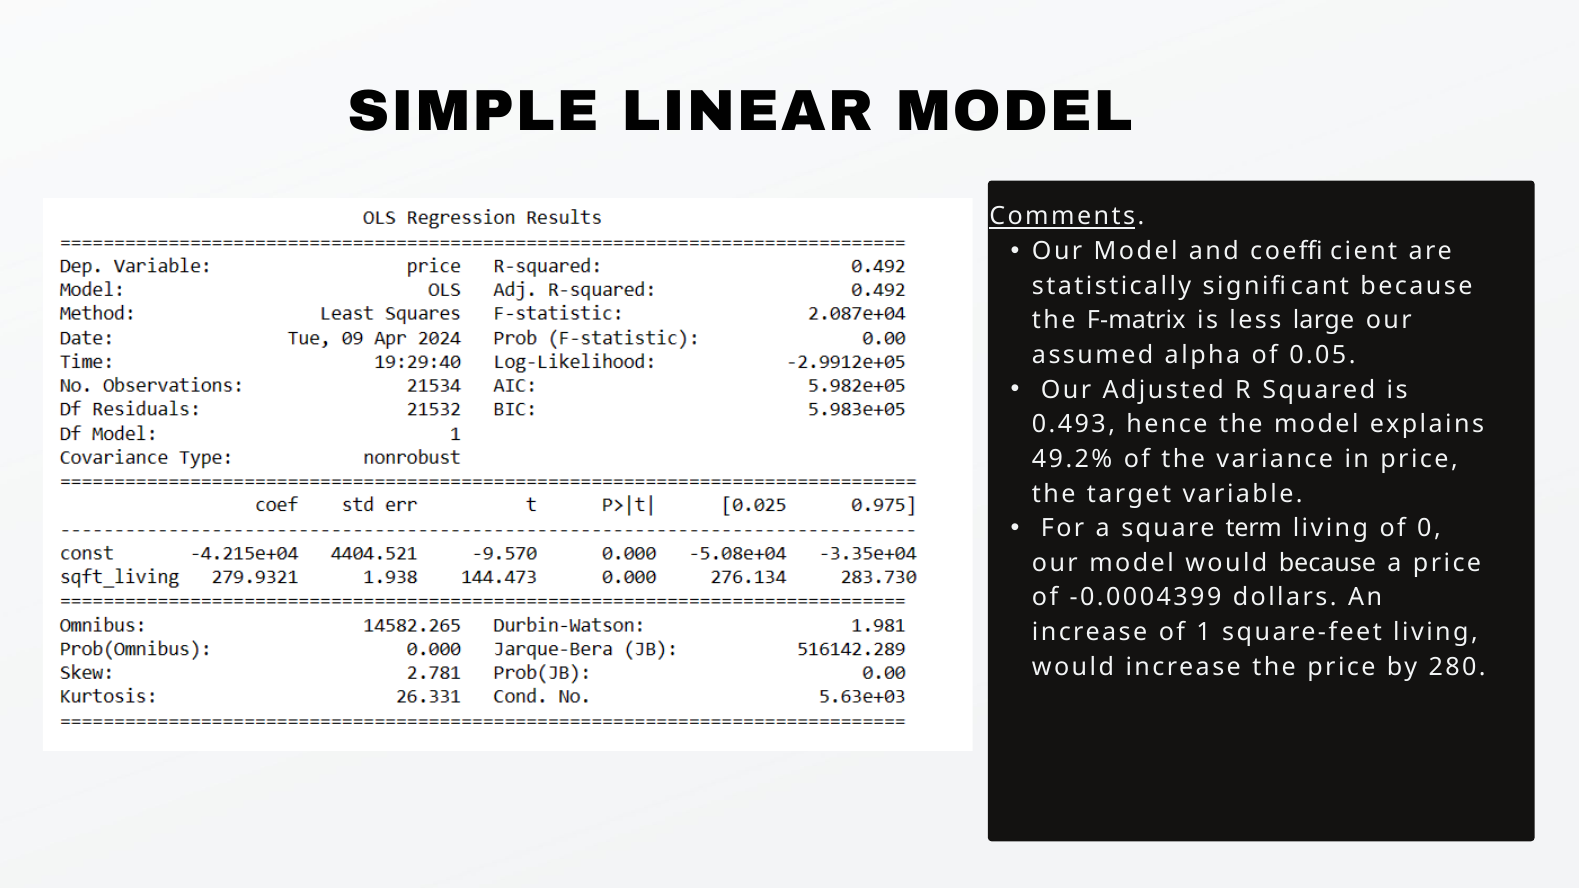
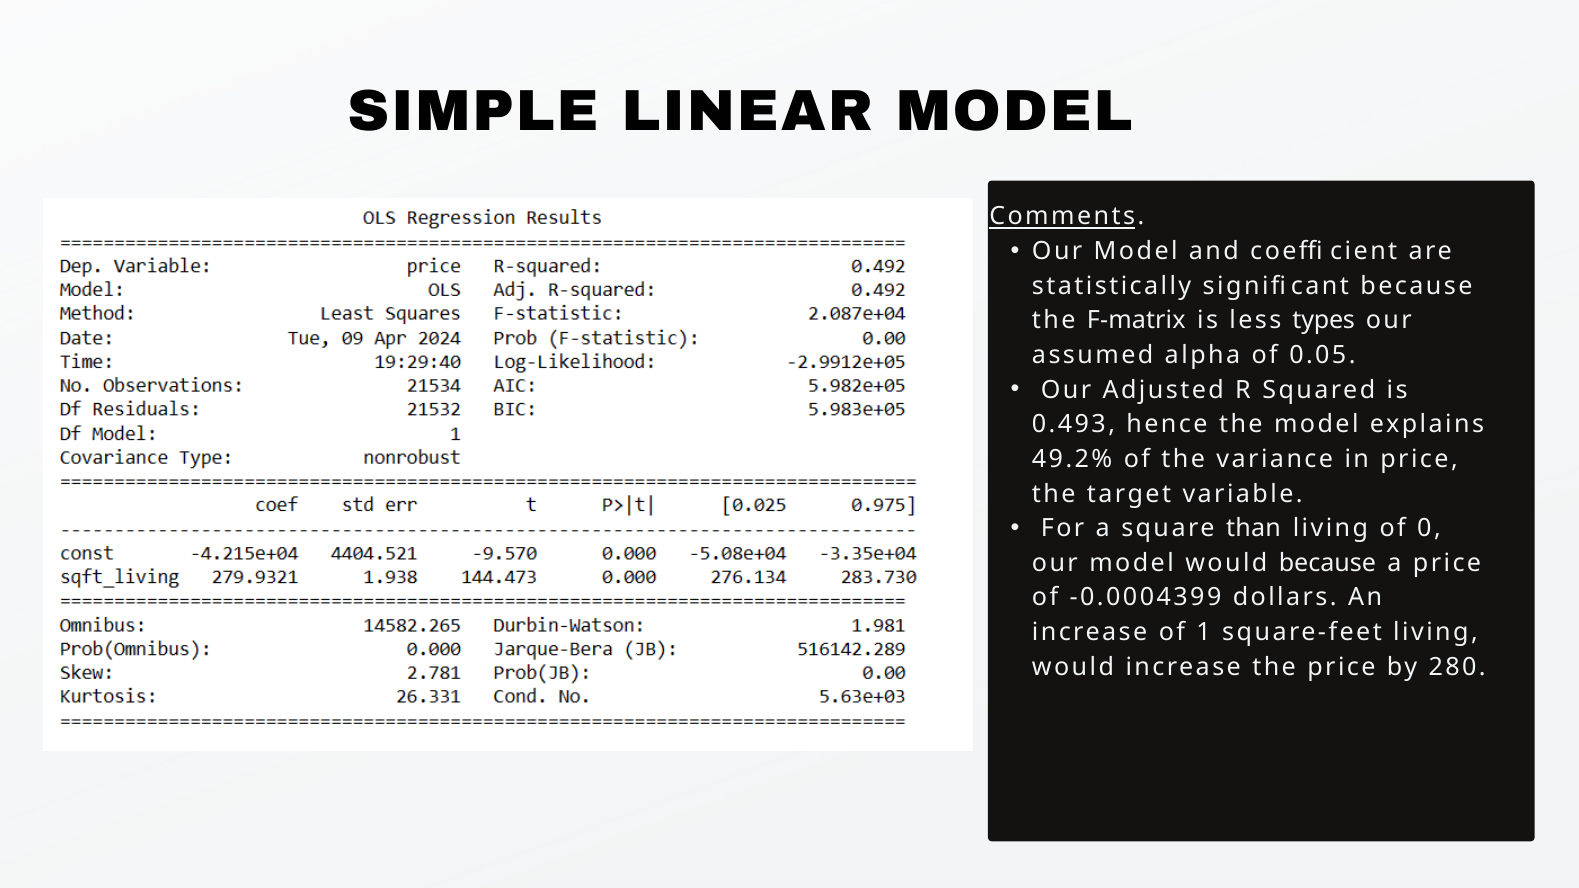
large: large -> types (1324, 321)
term: term -> than (1254, 528)
